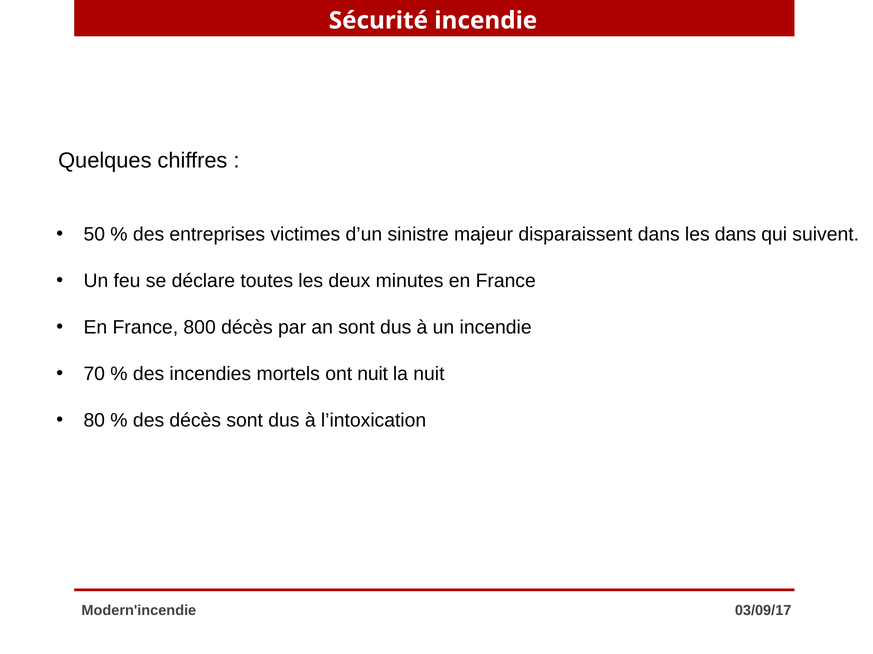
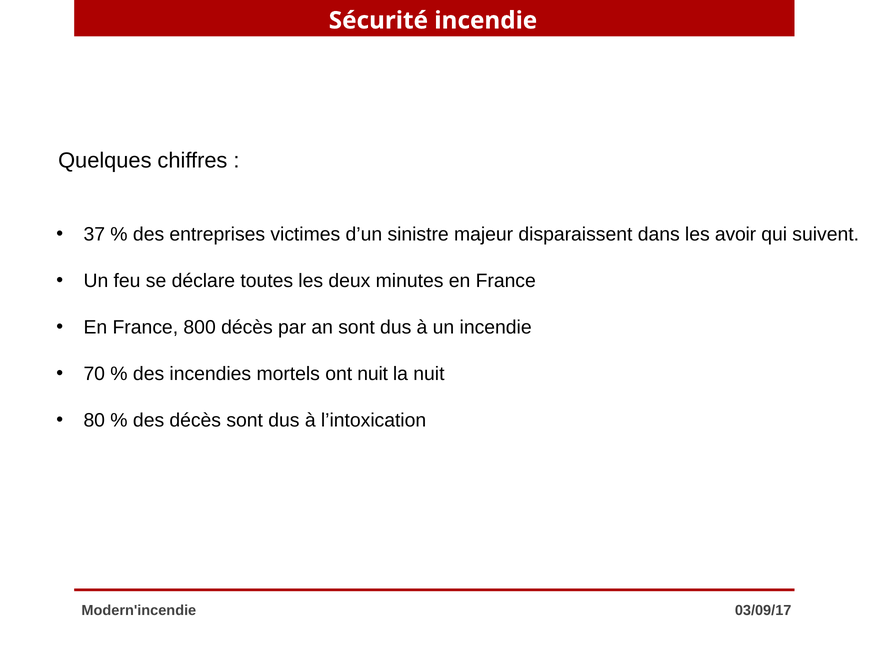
50: 50 -> 37 (94, 235)
les dans: dans -> avoir (736, 235)
